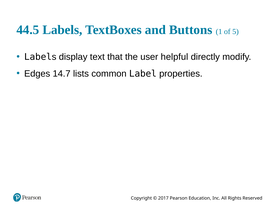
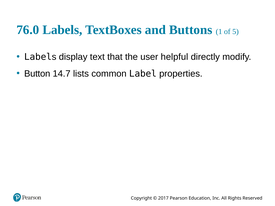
44.5: 44.5 -> 76.0 (28, 30)
Edges: Edges -> Button (37, 74)
